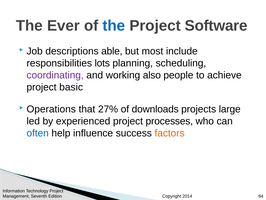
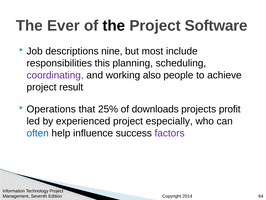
the colour: blue -> black (114, 26)
able: able -> nine (112, 51)
lots: lots -> this (102, 63)
basic: basic -> result (71, 87)
27%: 27% -> 25% (108, 109)
large: large -> profit (230, 109)
processes: processes -> especially (169, 121)
factors colour: orange -> purple (170, 133)
